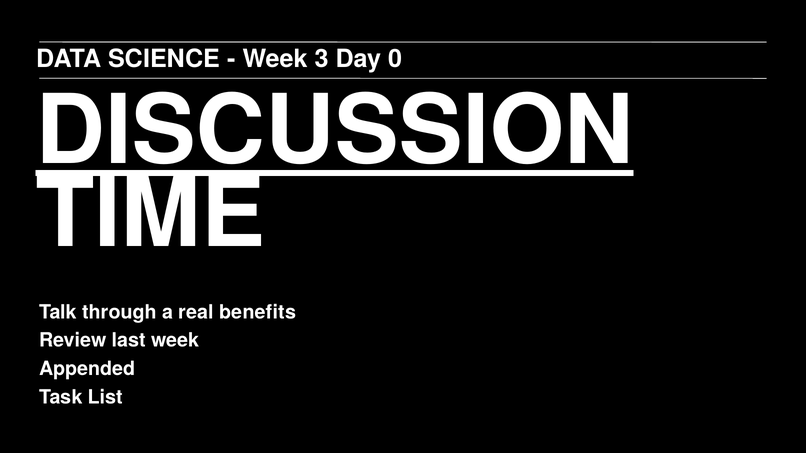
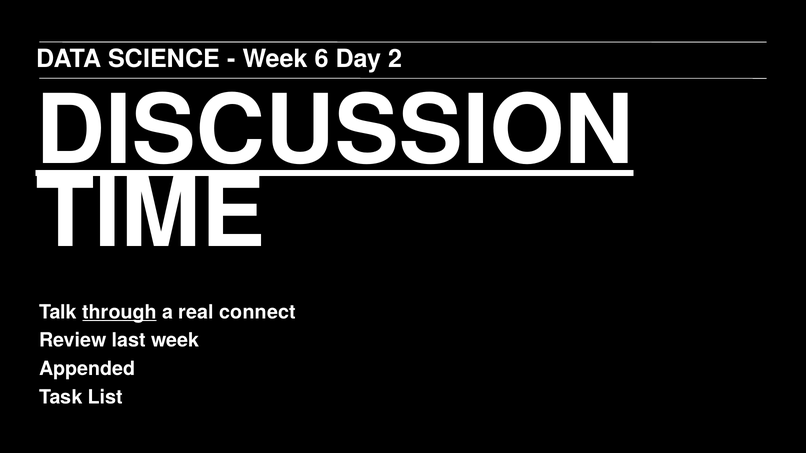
3: 3 -> 6 (322, 59)
0: 0 -> 2 (395, 59)
through underline: none -> present (119, 312)
benefits: benefits -> connect (258, 312)
